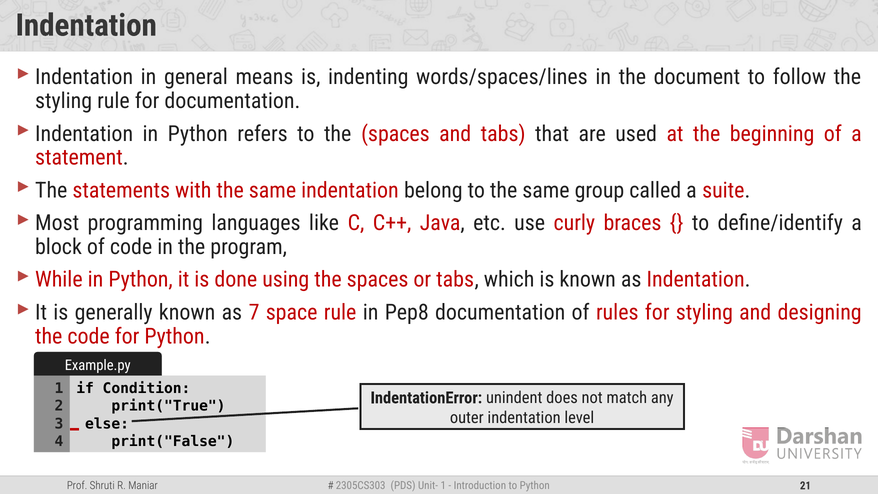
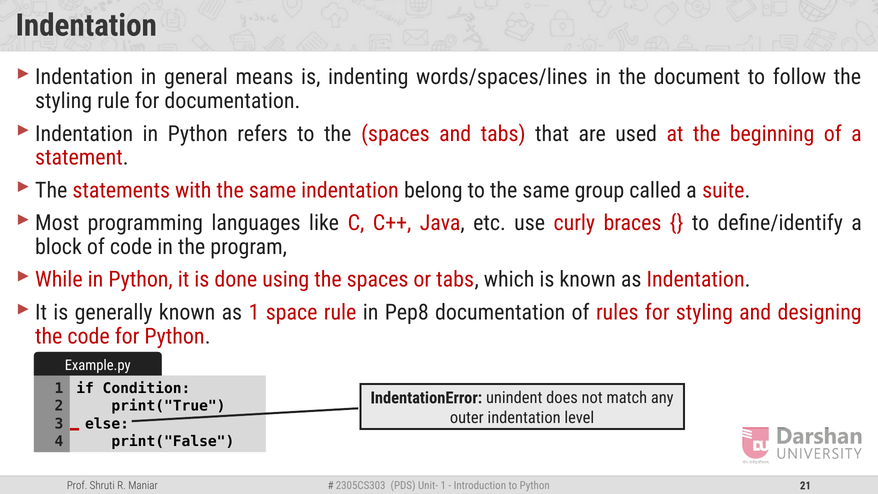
as 7: 7 -> 1 (254, 313)
